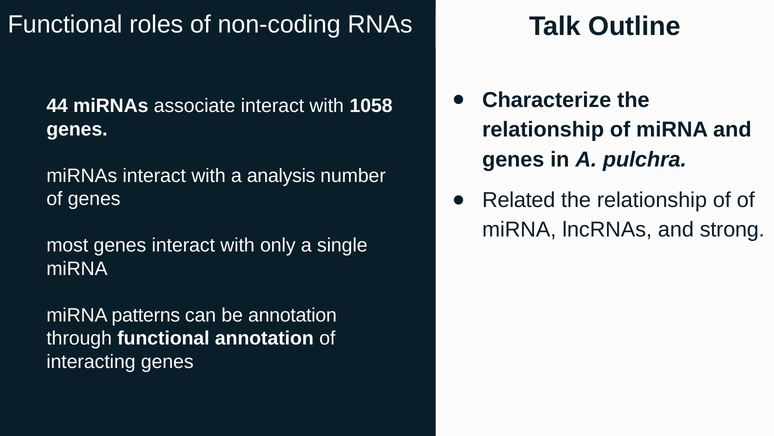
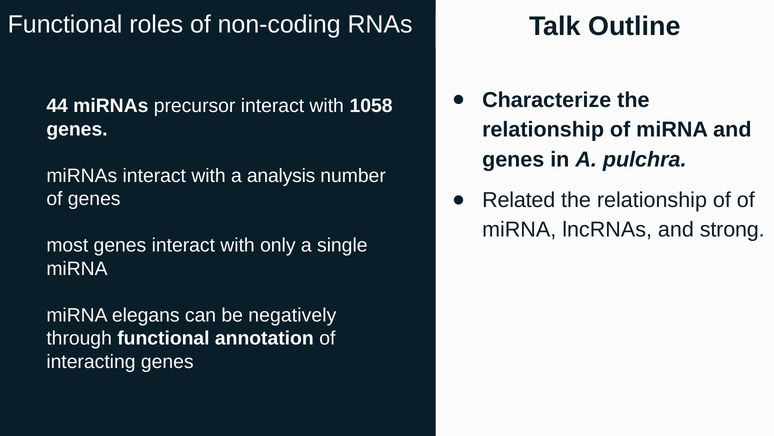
associate: associate -> precursor (195, 106)
patterns: patterns -> elegans (146, 315)
be annotation: annotation -> negatively (292, 315)
